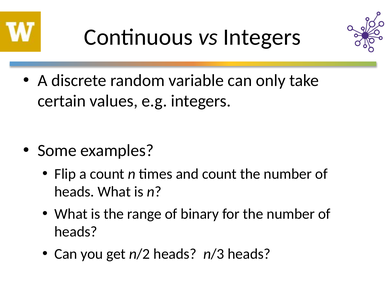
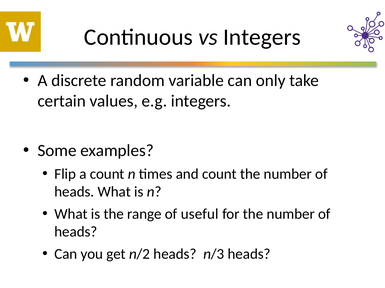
binary: binary -> useful (200, 214)
